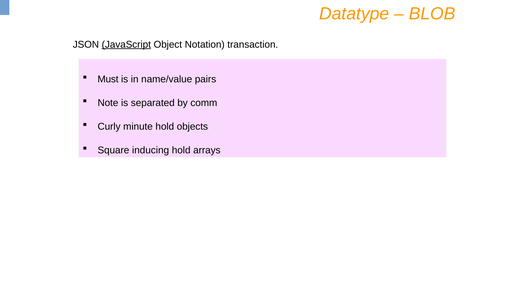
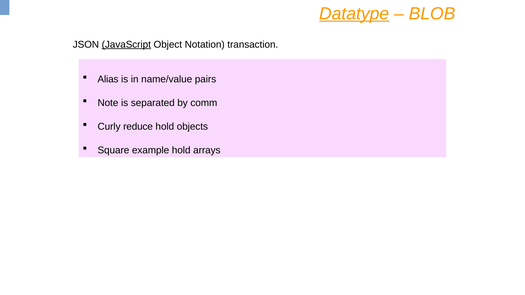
Datatype underline: none -> present (354, 14)
Must: Must -> Alias (108, 79)
minute: minute -> reduce (138, 127)
inducing: inducing -> example (151, 150)
